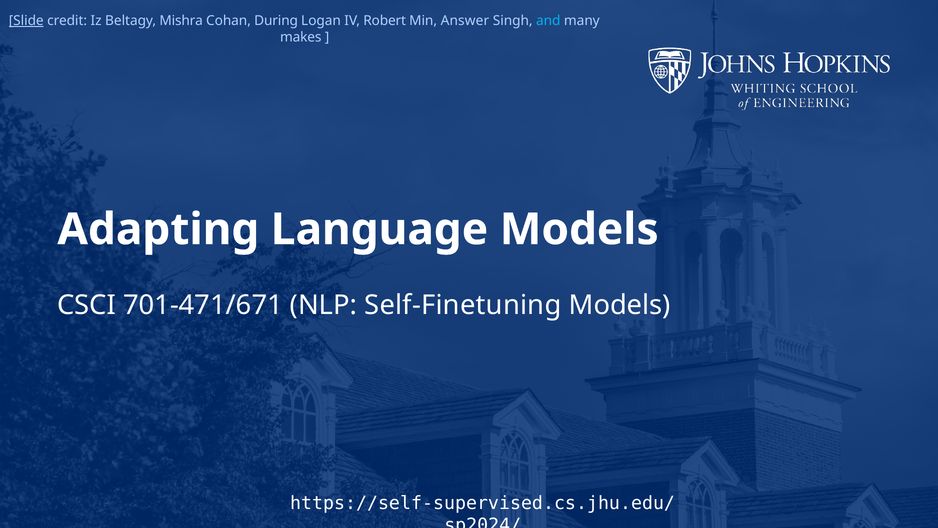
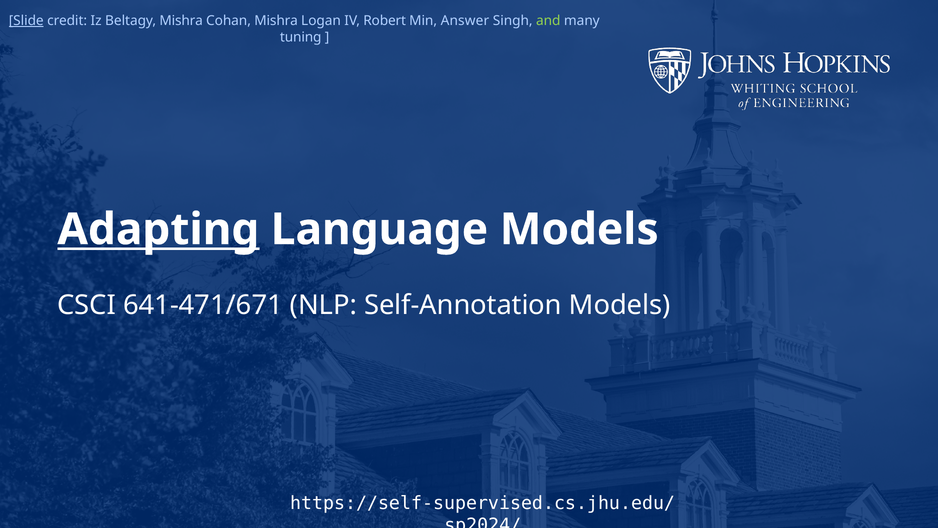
Cohan During: During -> Mishra (276, 21)
and colour: light blue -> light green (548, 21)
makes: makes -> tuning (301, 37)
Adapting underline: none -> present (158, 229)
701-471/671: 701-471/671 -> 641-471/671 (203, 305)
Self-Finetuning: Self-Finetuning -> Self-Annotation (463, 305)
